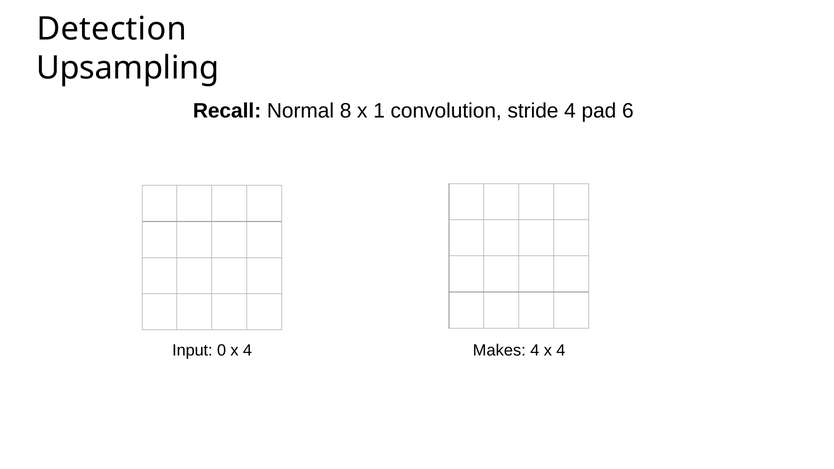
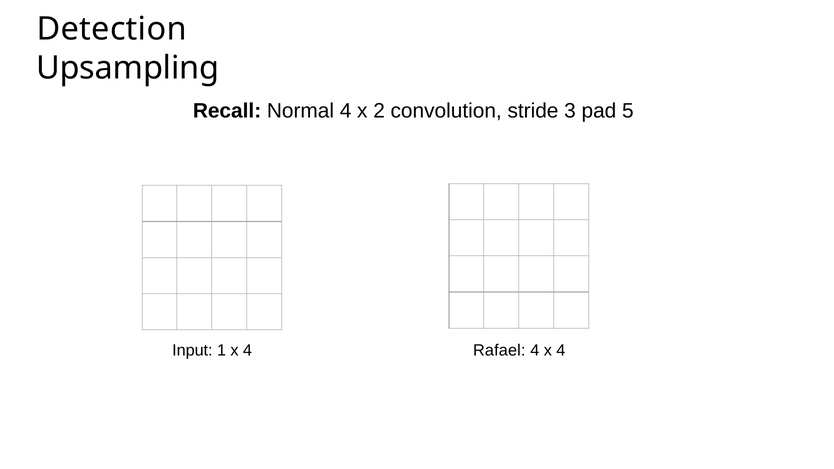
Normal 8: 8 -> 4 (346, 111)
1: 1 -> 2 (379, 111)
stride 4: 4 -> 3 (570, 111)
6: 6 -> 5 (628, 111)
0: 0 -> 1 (222, 350)
Makes: Makes -> Rafael (499, 350)
